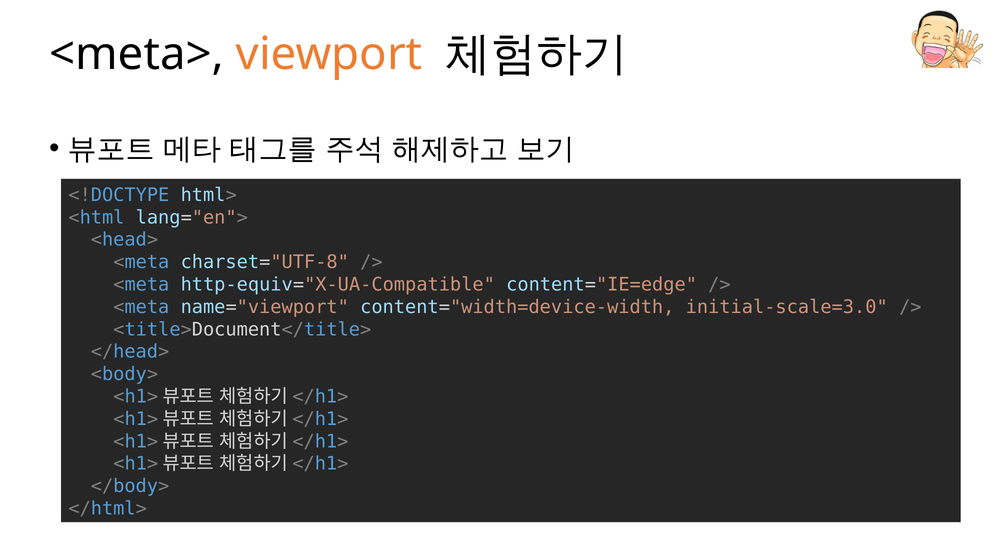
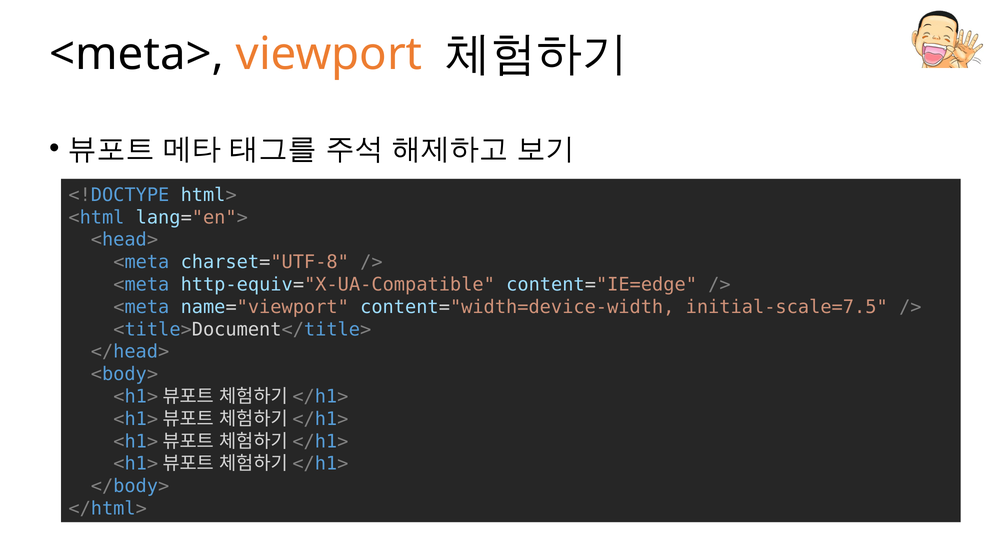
initial-scale=3.0: initial-scale=3.0 -> initial-scale=7.5 (787, 307)
